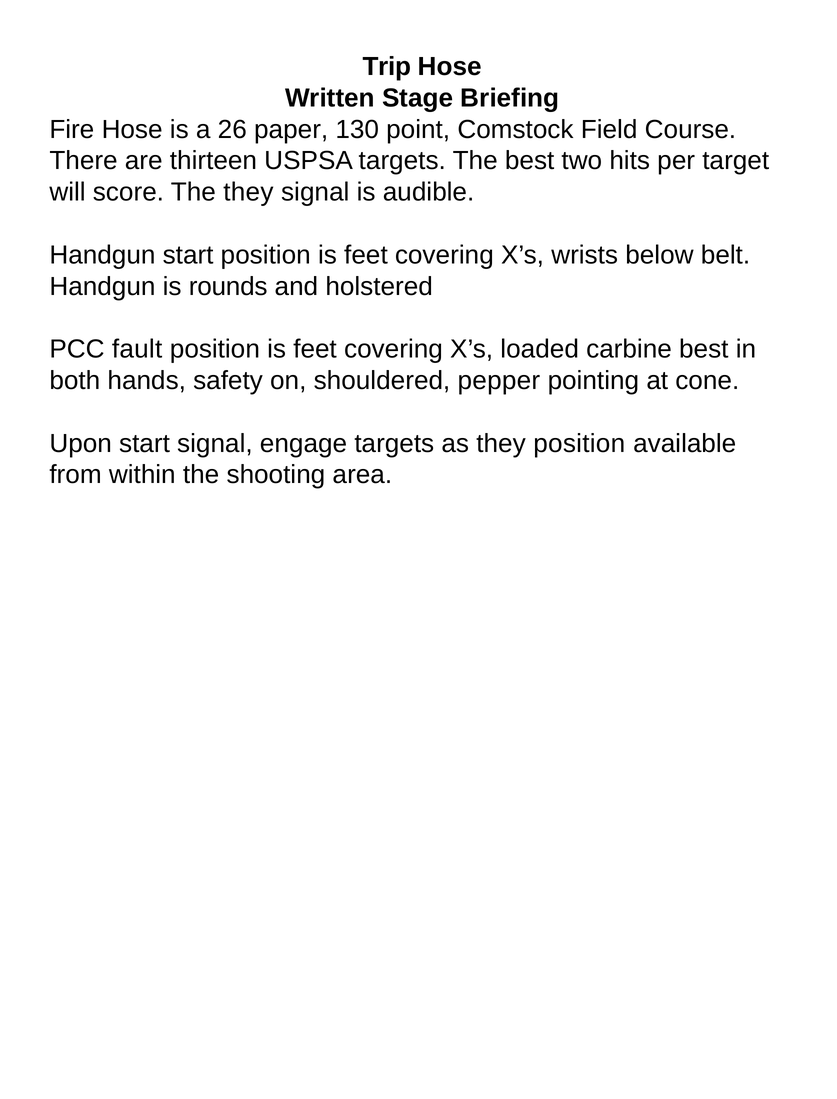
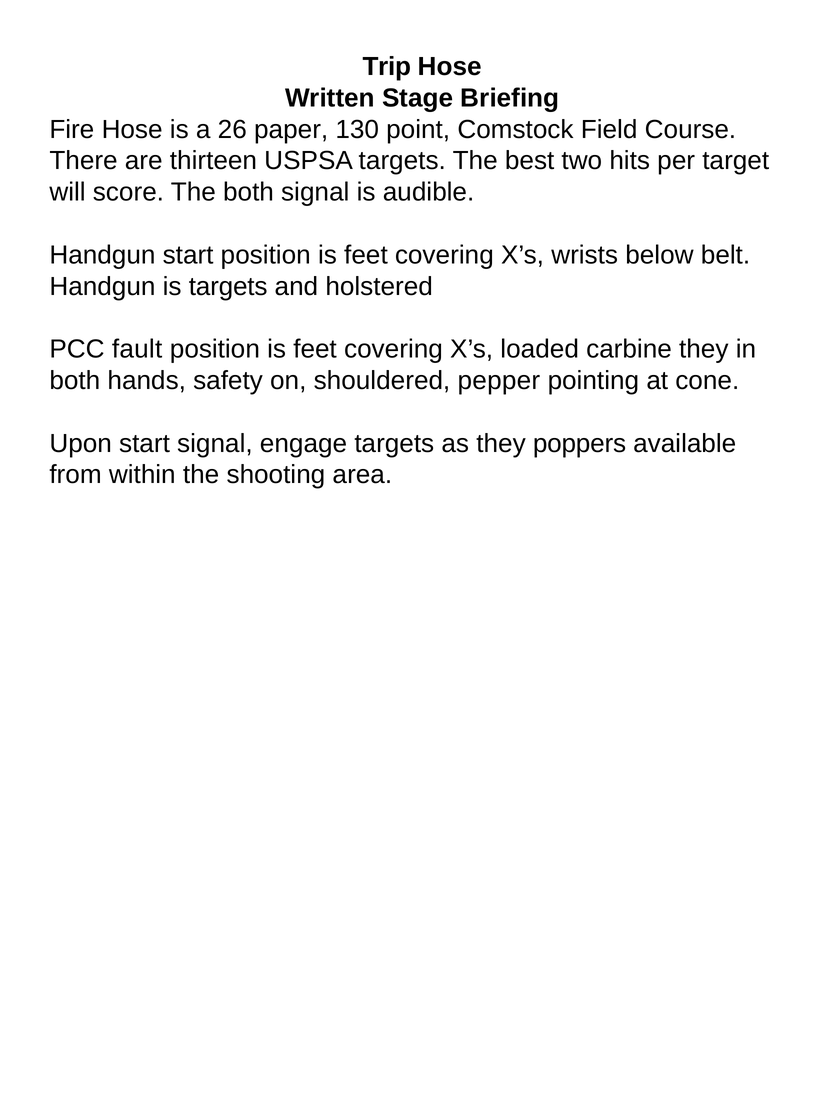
The they: they -> both (249, 192)
is rounds: rounds -> targets (228, 286)
carbine best: best -> they (704, 349)
they position: position -> poppers (579, 443)
